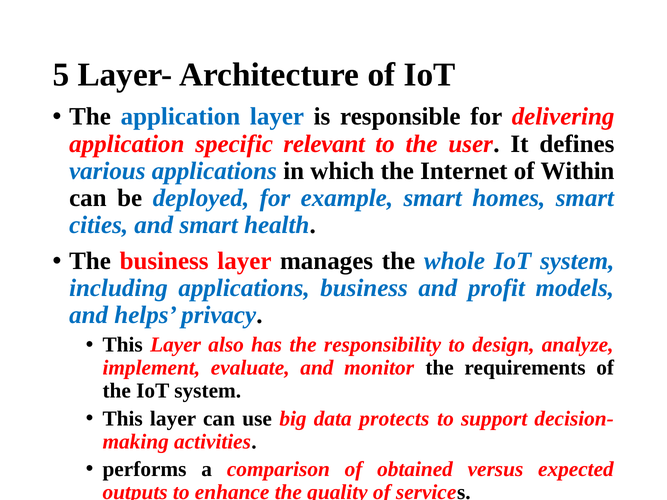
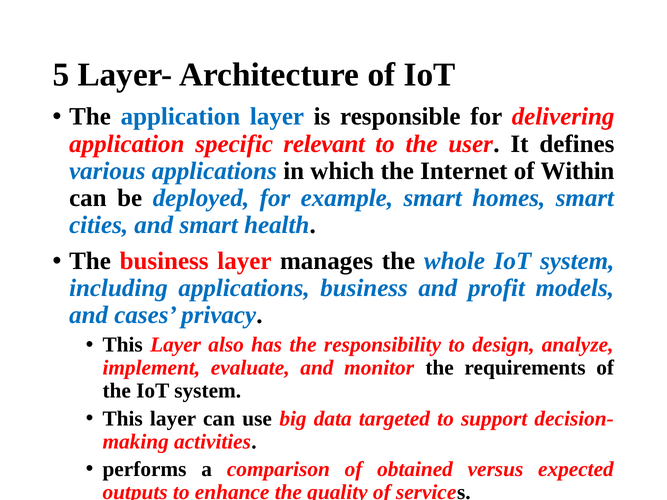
helps: helps -> cases (146, 315)
protects: protects -> targeted (394, 419)
